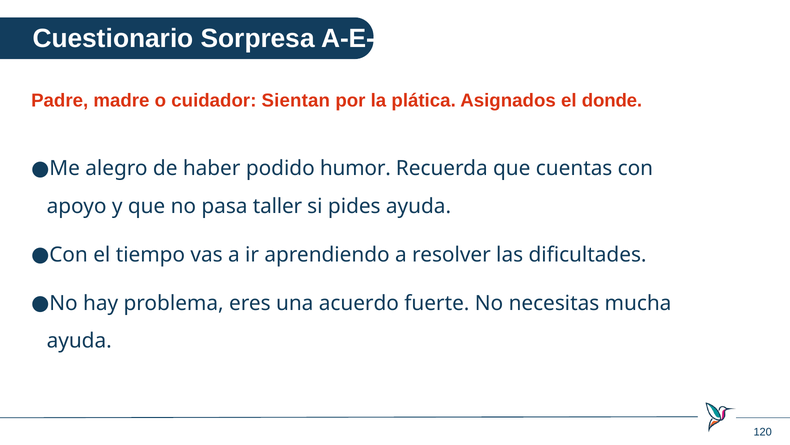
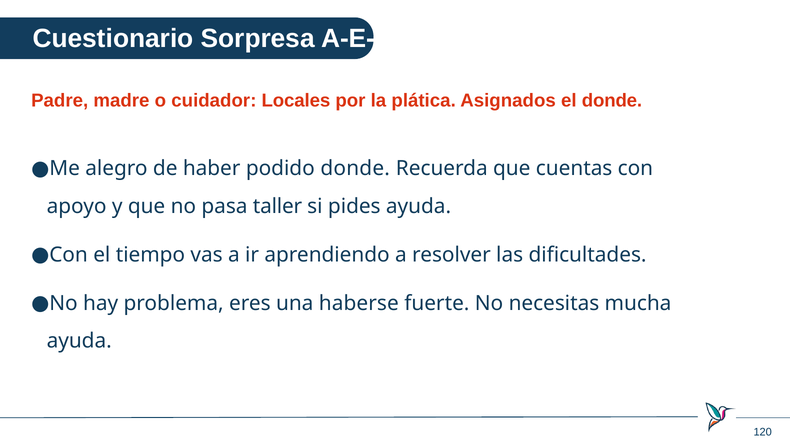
Sientan: Sientan -> Locales (296, 100)
podido humor: humor -> donde (355, 168)
acuerdo: acuerdo -> haberse (359, 303)
